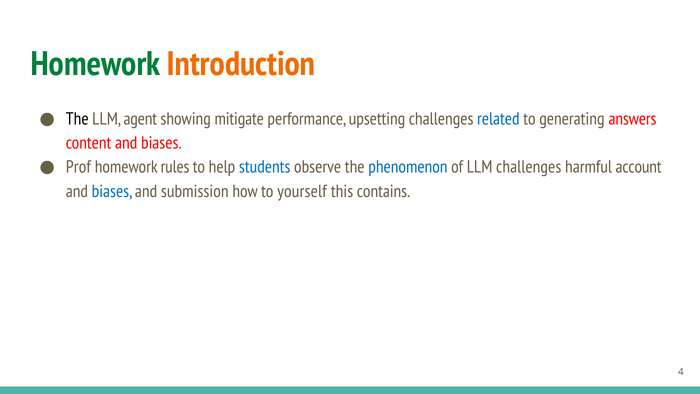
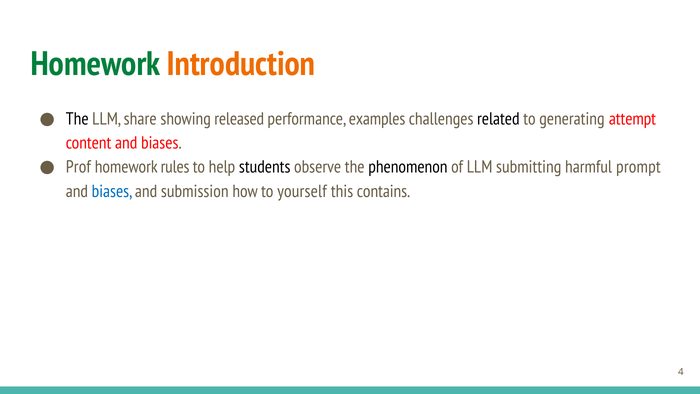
agent: agent -> share (140, 119)
mitigate: mitigate -> released (239, 119)
upsetting: upsetting -> examples (377, 119)
related colour: blue -> black (498, 119)
answers: answers -> attempt (632, 119)
students colour: blue -> black (265, 167)
phenomenon colour: blue -> black (408, 167)
LLM challenges: challenges -> submitting (529, 167)
account: account -> prompt (638, 167)
